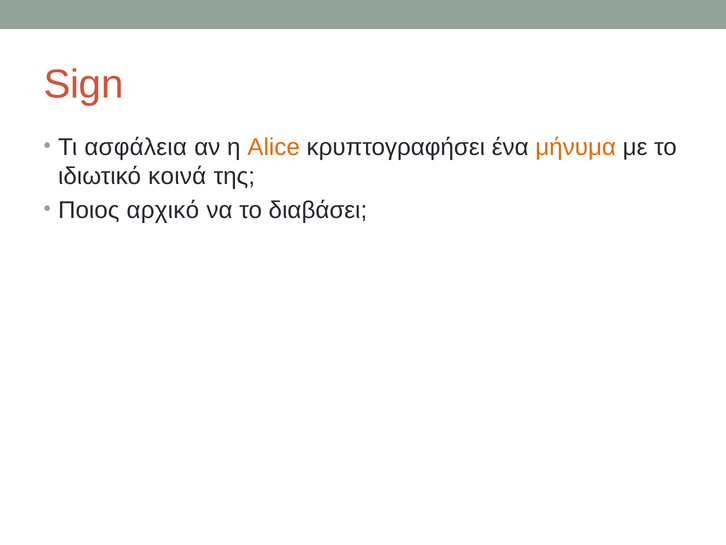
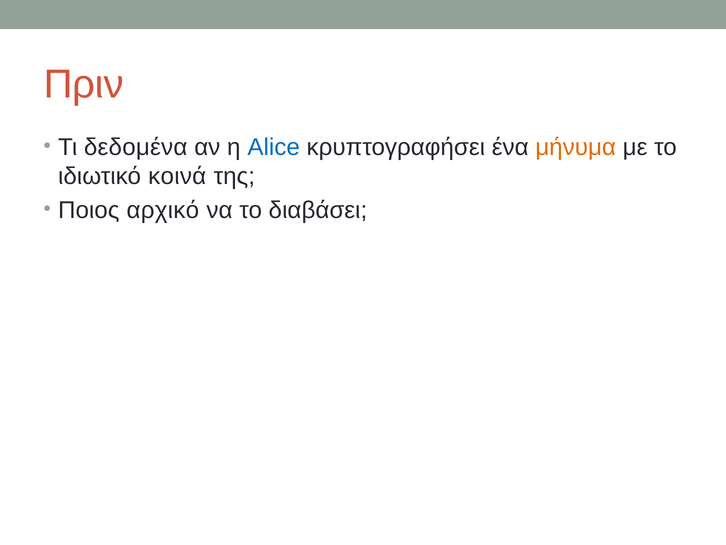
Sign: Sign -> Πριν (84, 85)
ασφάλεια: ασφάλεια -> δεδομένα (136, 147)
Alice colour: orange -> blue (274, 147)
